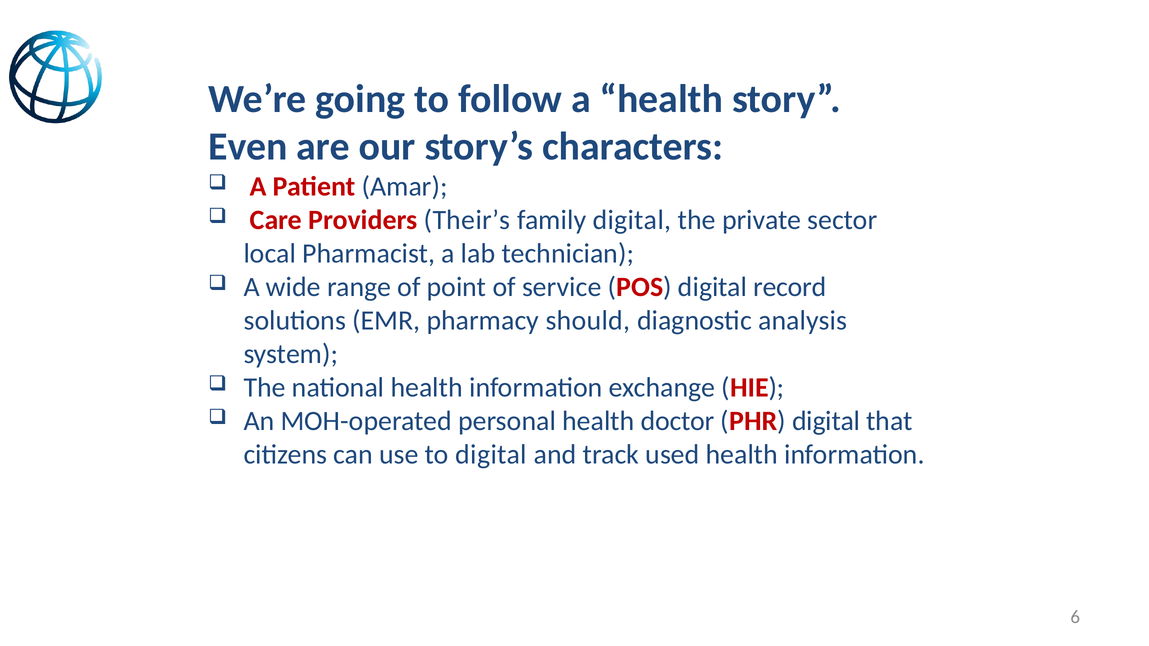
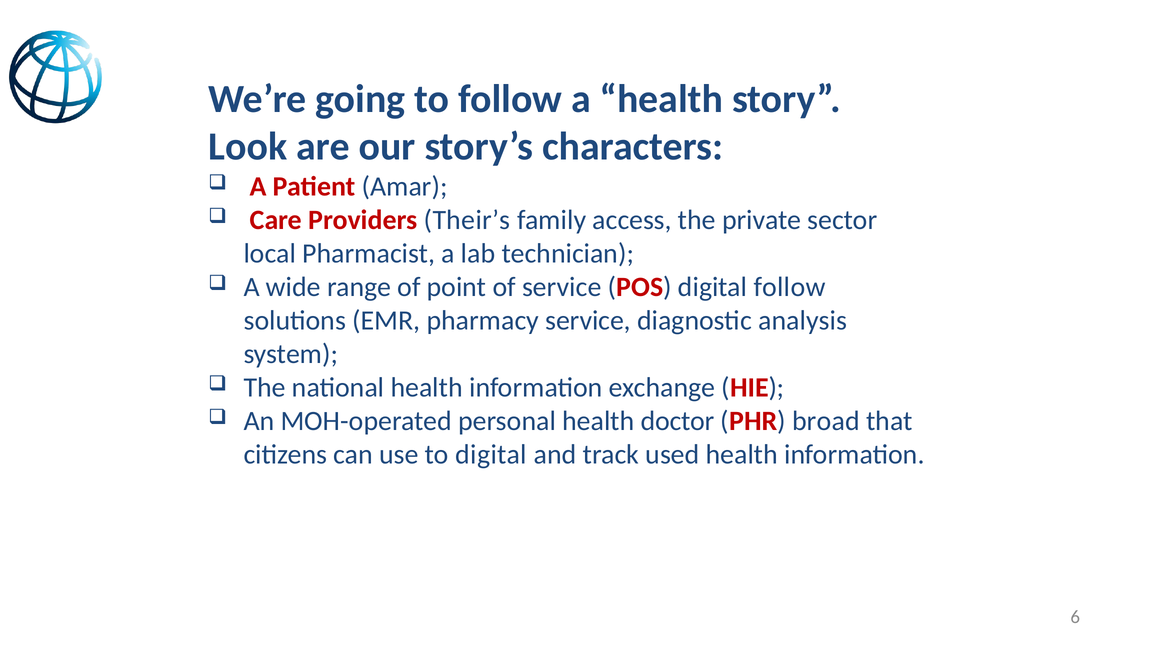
Even: Even -> Look (248, 147)
family digital: digital -> access (632, 220)
digital record: record -> follow (790, 287)
pharmacy should: should -> service (588, 321)
PHR digital: digital -> broad (826, 421)
